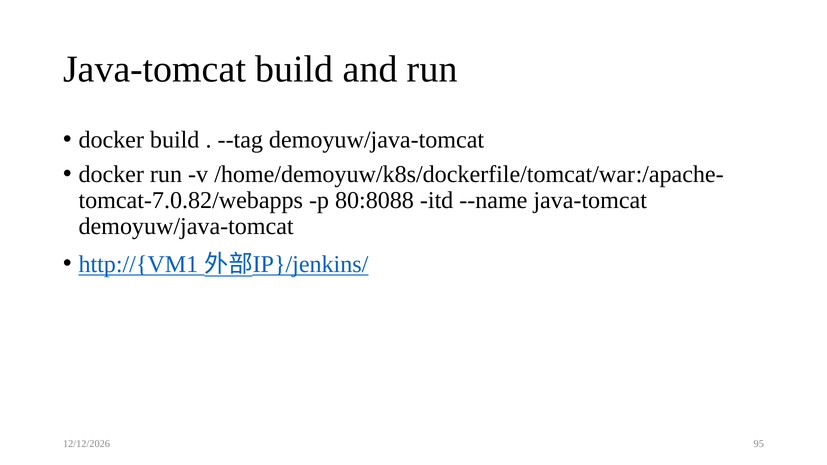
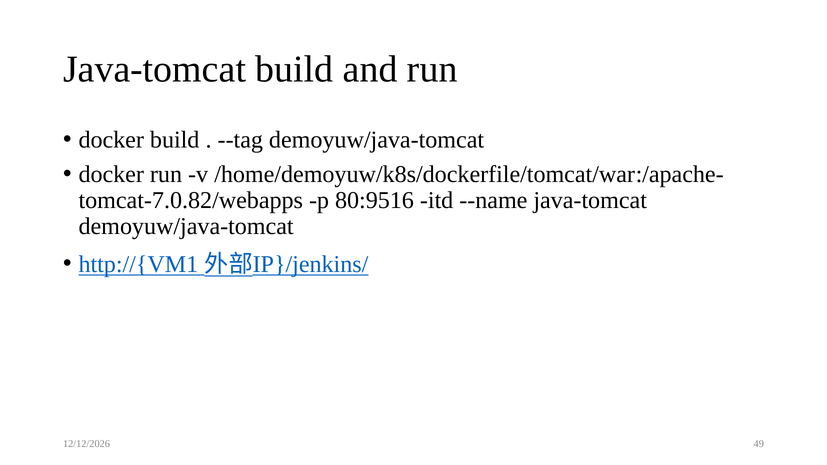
80:8088: 80:8088 -> 80:9516 (374, 201)
95: 95 -> 49 (759, 444)
